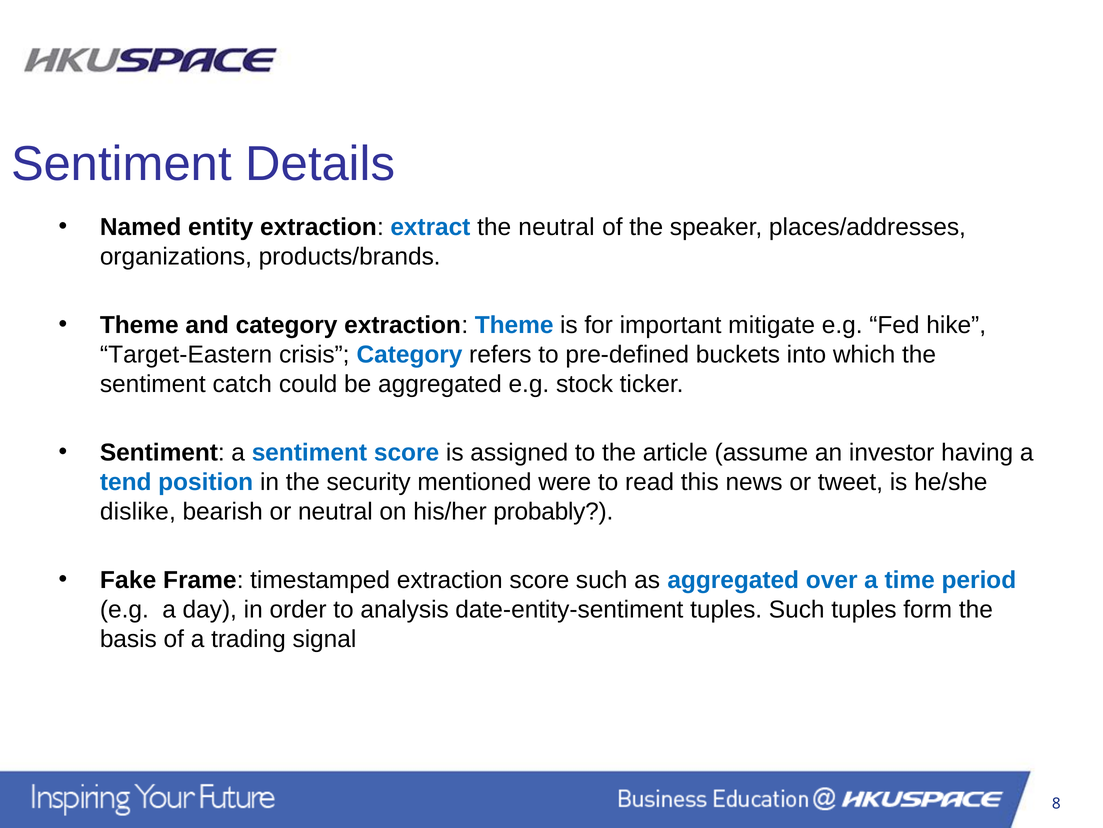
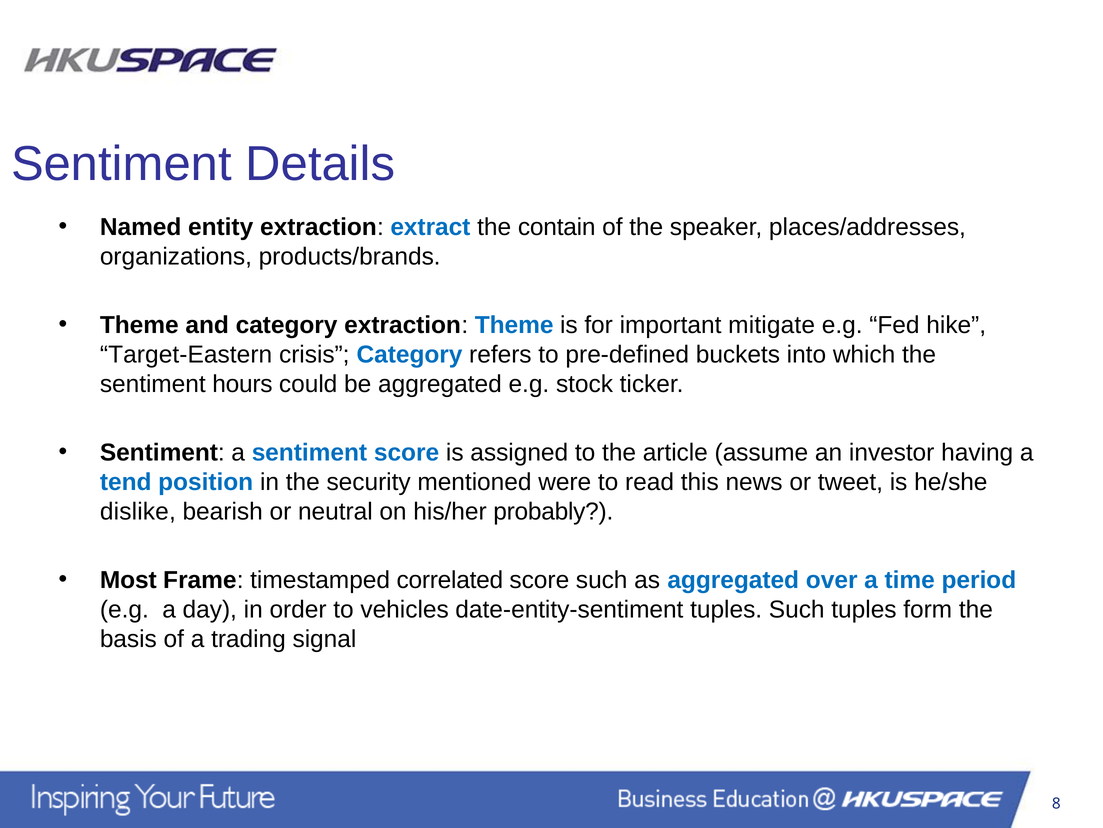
the neutral: neutral -> contain (557, 227)
catch: catch -> hours (242, 384)
Fake: Fake -> Most (128, 580)
timestamped extraction: extraction -> correlated (450, 580)
analysis: analysis -> vehicles (405, 609)
